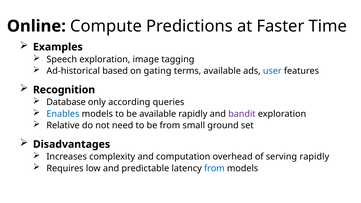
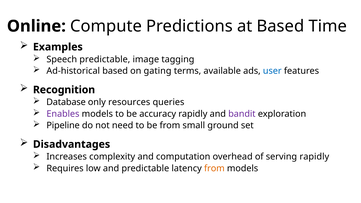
at Faster: Faster -> Based (280, 26)
Speech exploration: exploration -> predictable (105, 59)
according: according -> resources (129, 102)
Enables colour: blue -> purple (63, 114)
be available: available -> accuracy (158, 114)
Relative: Relative -> Pipeline (63, 126)
from colour: blue -> orange (214, 168)
